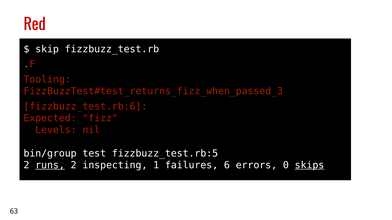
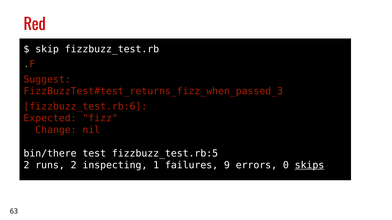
Tooling: Tooling -> Suggest (47, 80)
Levels: Levels -> Change (56, 130)
bin/group: bin/group -> bin/there (50, 154)
runs underline: present -> none (50, 165)
6: 6 -> 9 (227, 165)
